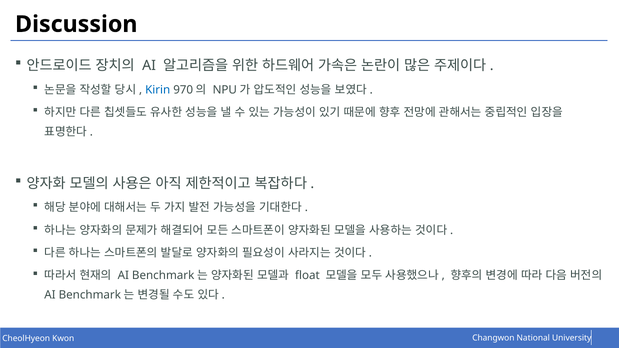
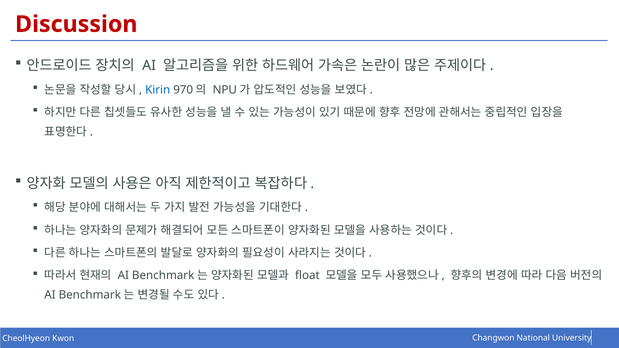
Discussion colour: black -> red (76, 24)
